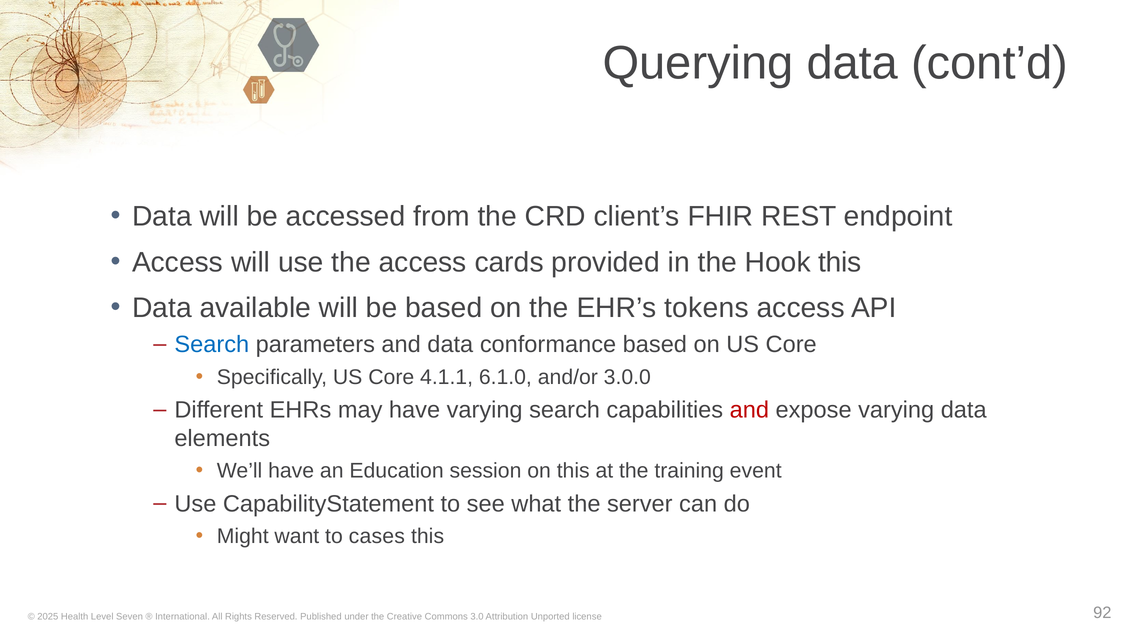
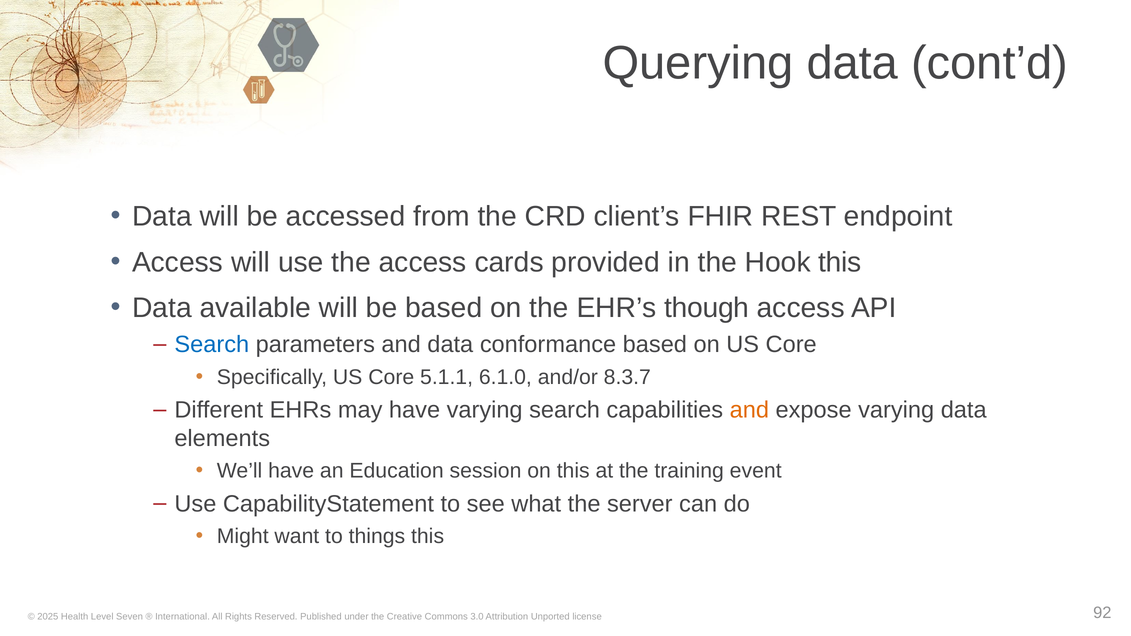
tokens: tokens -> though (707, 308)
4.1.1: 4.1.1 -> 5.1.1 (447, 377)
3.0.0: 3.0.0 -> 8.3.7 (627, 377)
and colour: red -> orange (749, 410)
cases: cases -> things (377, 537)
